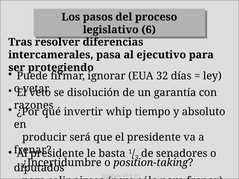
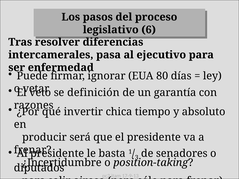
protegiendo: protegiendo -> enfermedad (61, 68)
32: 32 -> 80 (162, 76)
disolución: disolución -> definición (93, 93)
whip: whip -> chica (119, 112)
